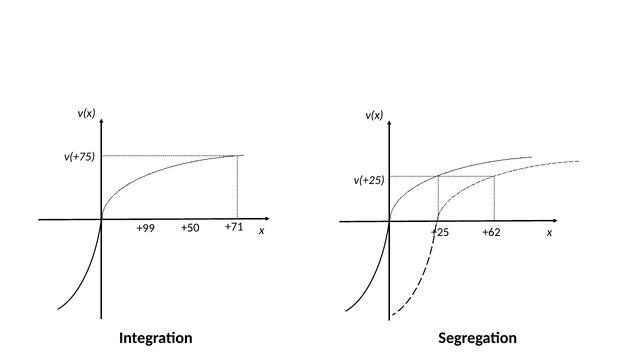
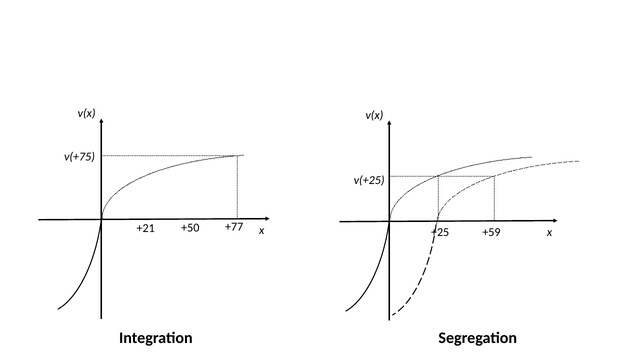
+71: +71 -> +77 (234, 227)
+99: +99 -> +21 (146, 228)
+62: +62 -> +59 (491, 232)
